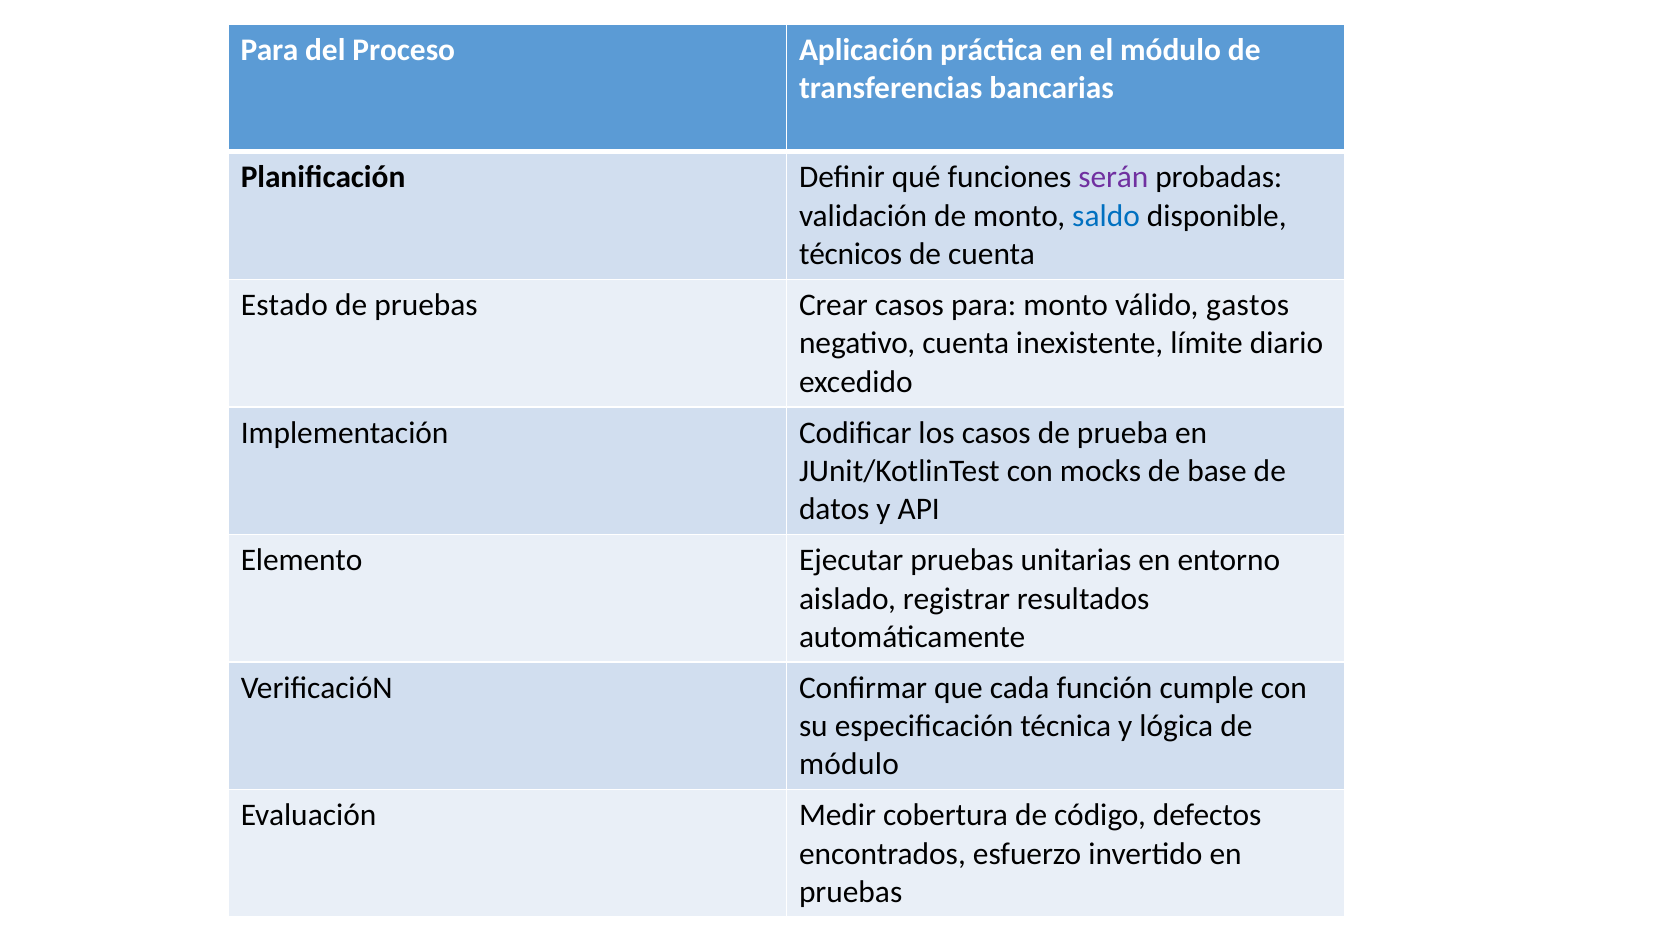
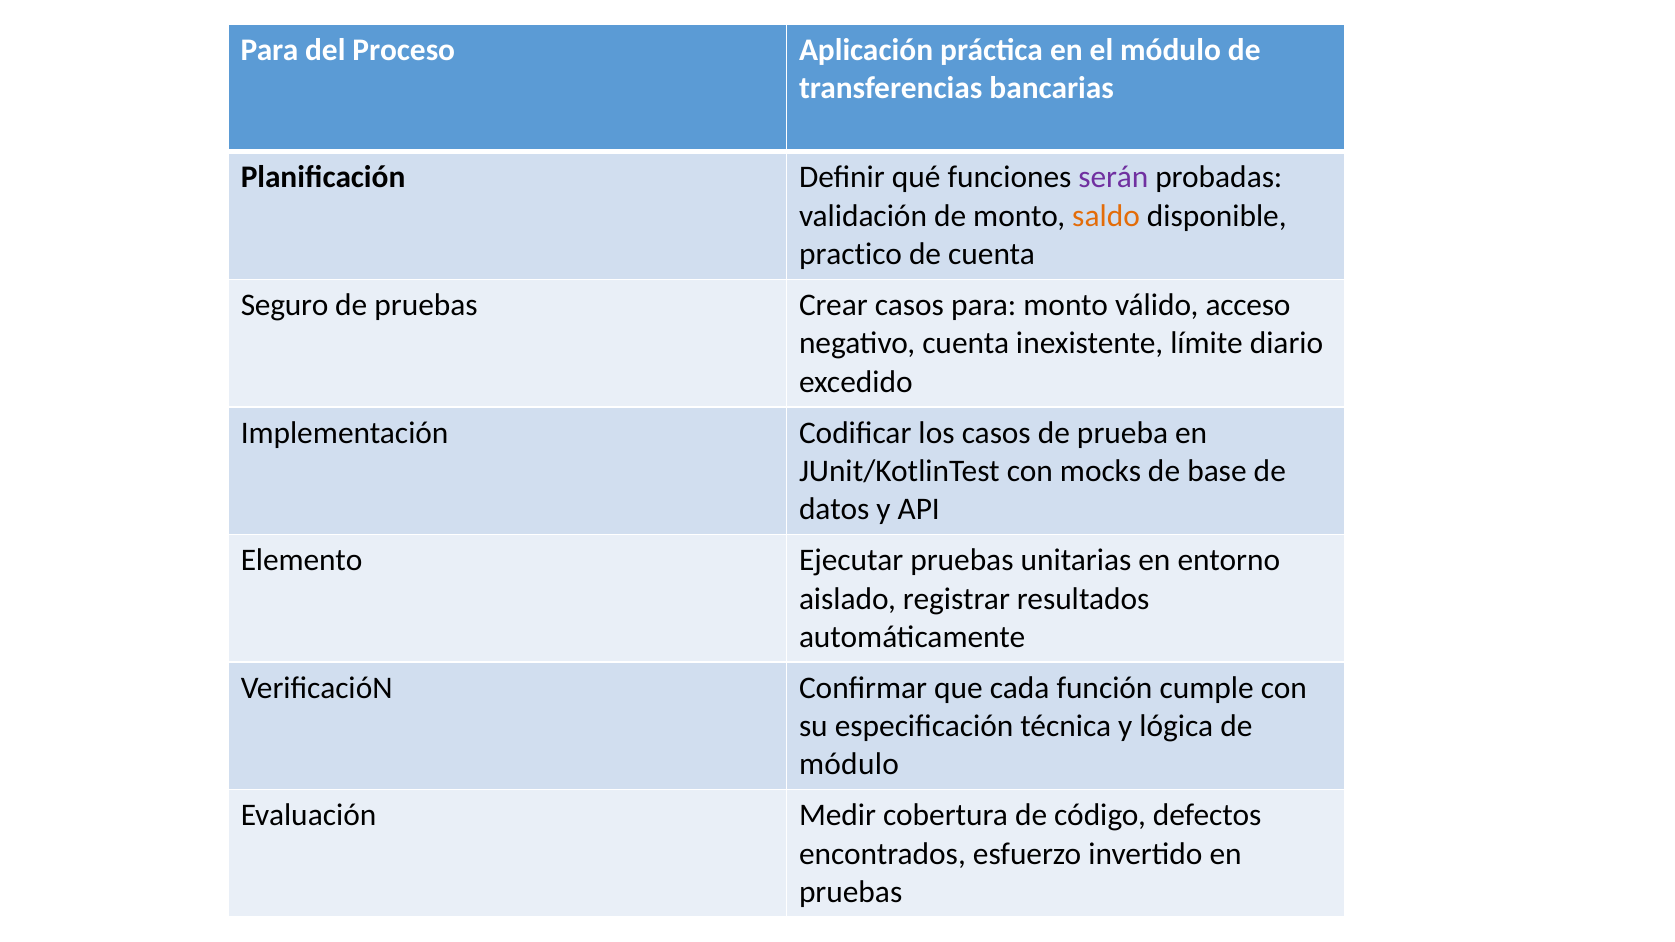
saldo colour: blue -> orange (1106, 216)
técnicos: técnicos -> practico (851, 254)
Estado: Estado -> Seguro (285, 305)
gastos: gastos -> acceso (1248, 305)
